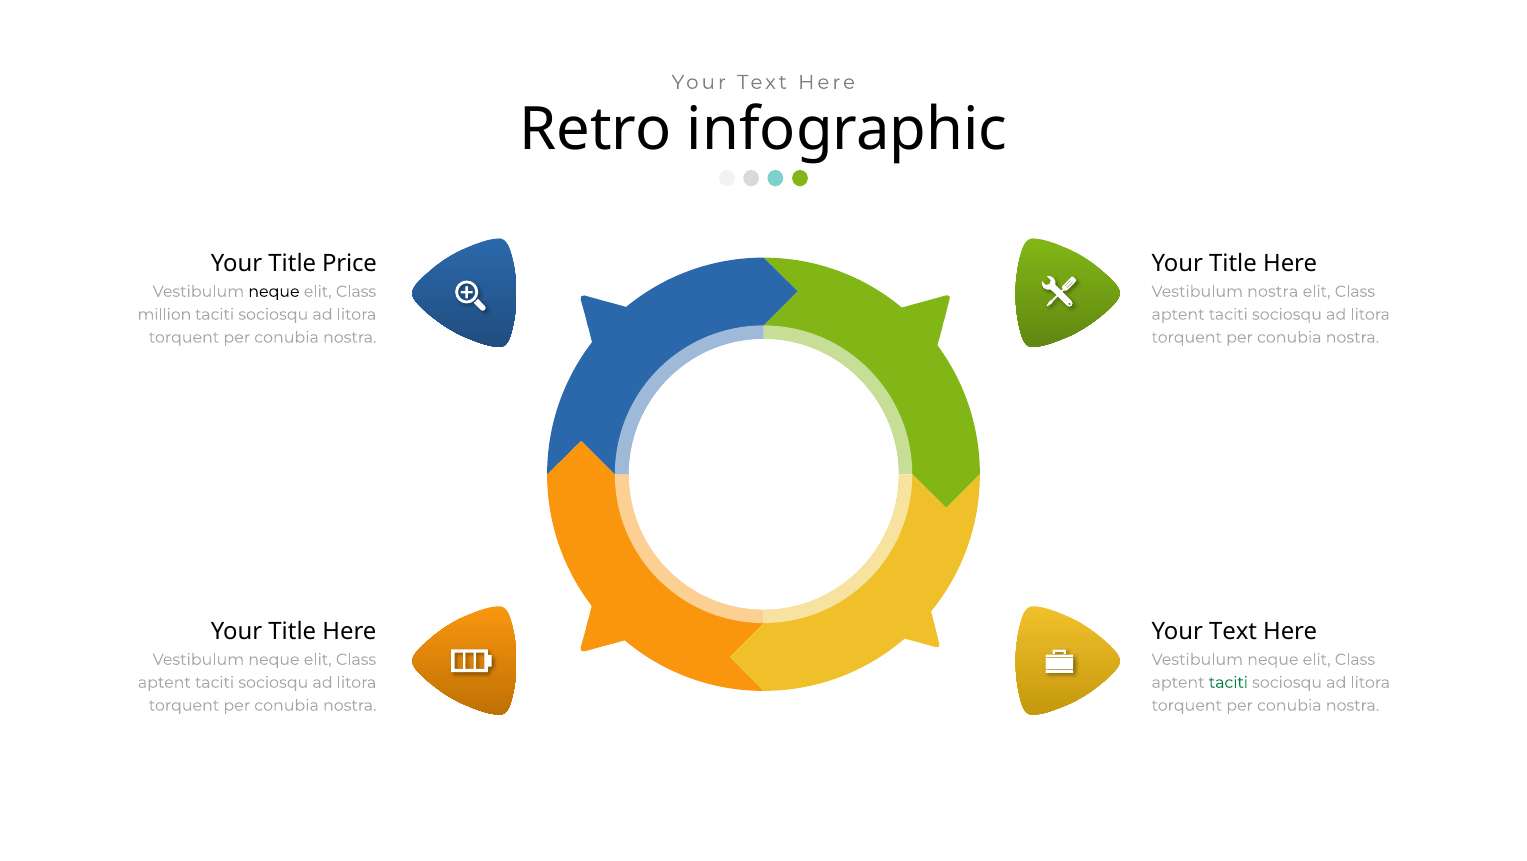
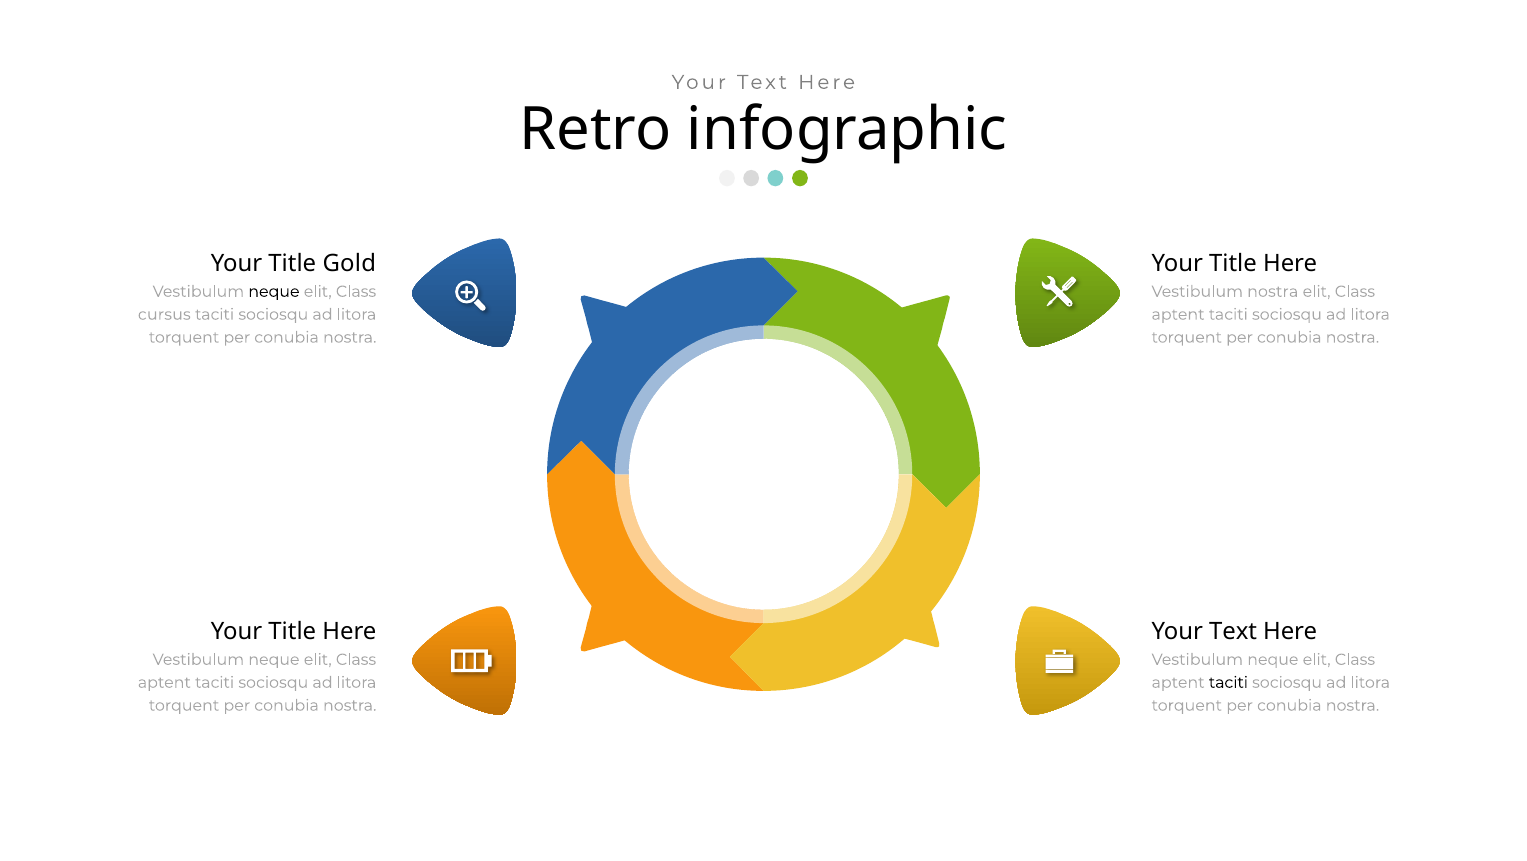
Price: Price -> Gold (349, 264)
million: million -> cursus (164, 314)
taciti colour: green -> black (1228, 682)
